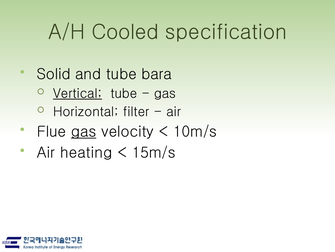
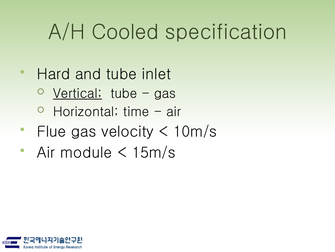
Solid: Solid -> Hard (54, 74)
bara: bara -> inlet (156, 74)
filter: filter -> time (136, 111)
gas underline: present -> none (84, 131)
heating: heating -> module (86, 152)
